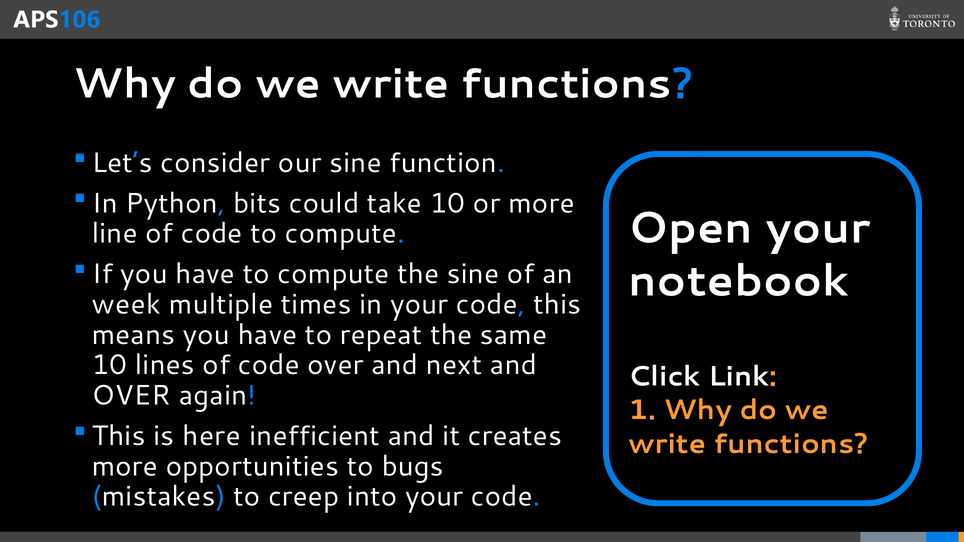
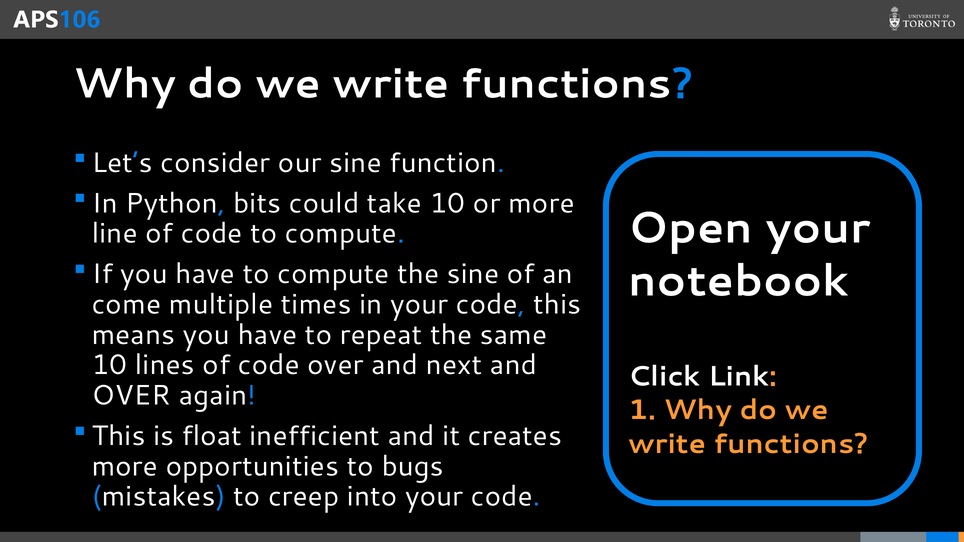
week: week -> come (126, 305)
here: here -> float (212, 436)
